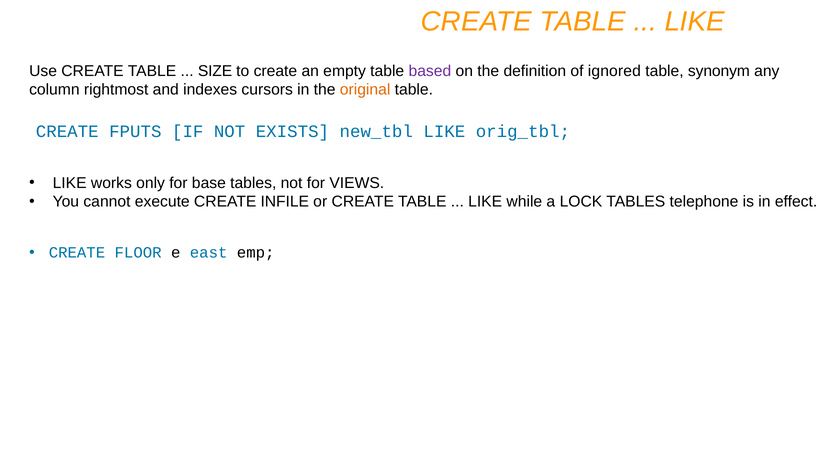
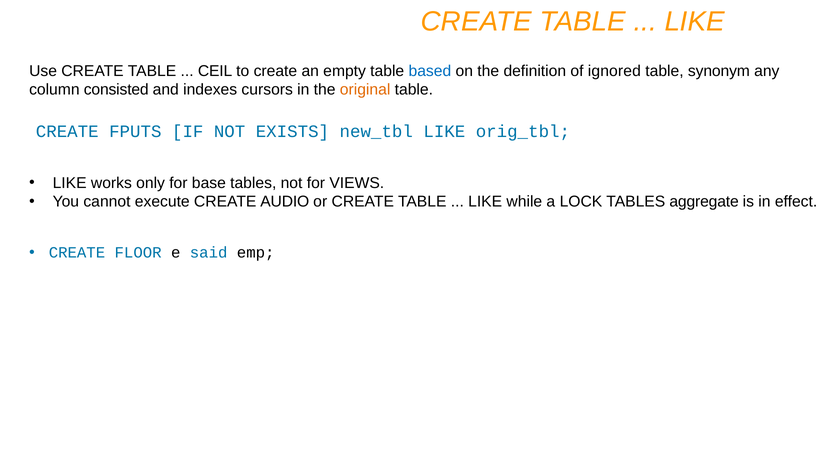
SIZE: SIZE -> CEIL (215, 71)
based colour: purple -> blue (430, 71)
rightmost: rightmost -> consisted (116, 90)
INFILE: INFILE -> AUDIO (285, 202)
telephone: telephone -> aggregate (704, 202)
east: east -> said (209, 253)
